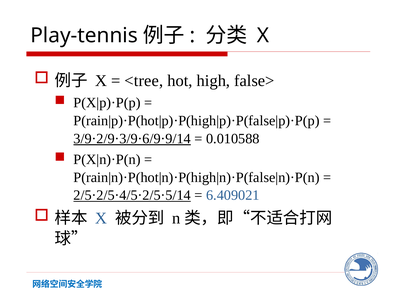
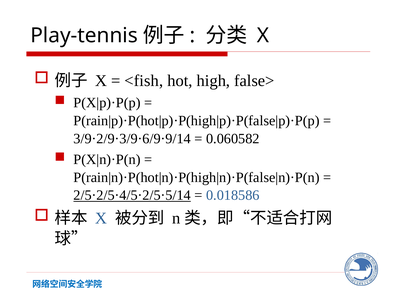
<tree: <tree -> <fish (144, 81)
3/9·2/9·3/9·6/9·9/14 underline: present -> none (132, 139)
0.010588: 0.010588 -> 0.060582 (233, 139)
6.409021: 6.409021 -> 0.018586 (233, 195)
